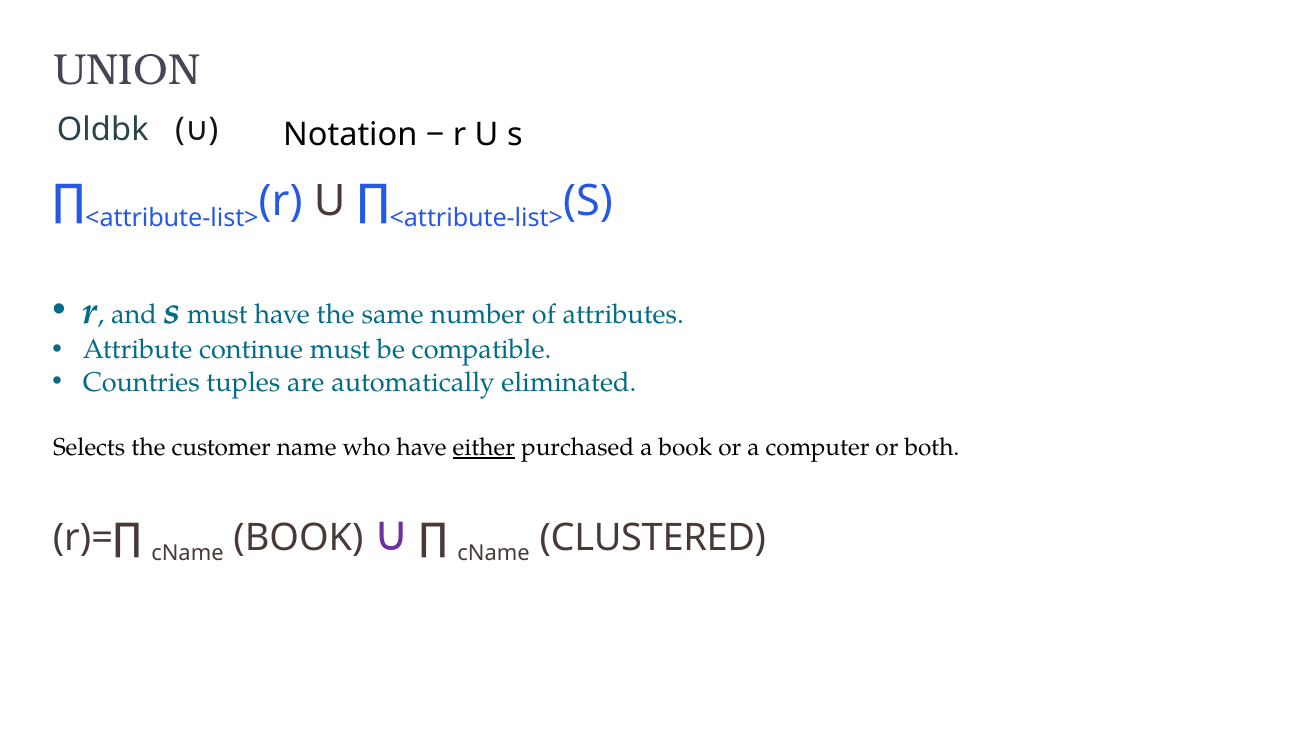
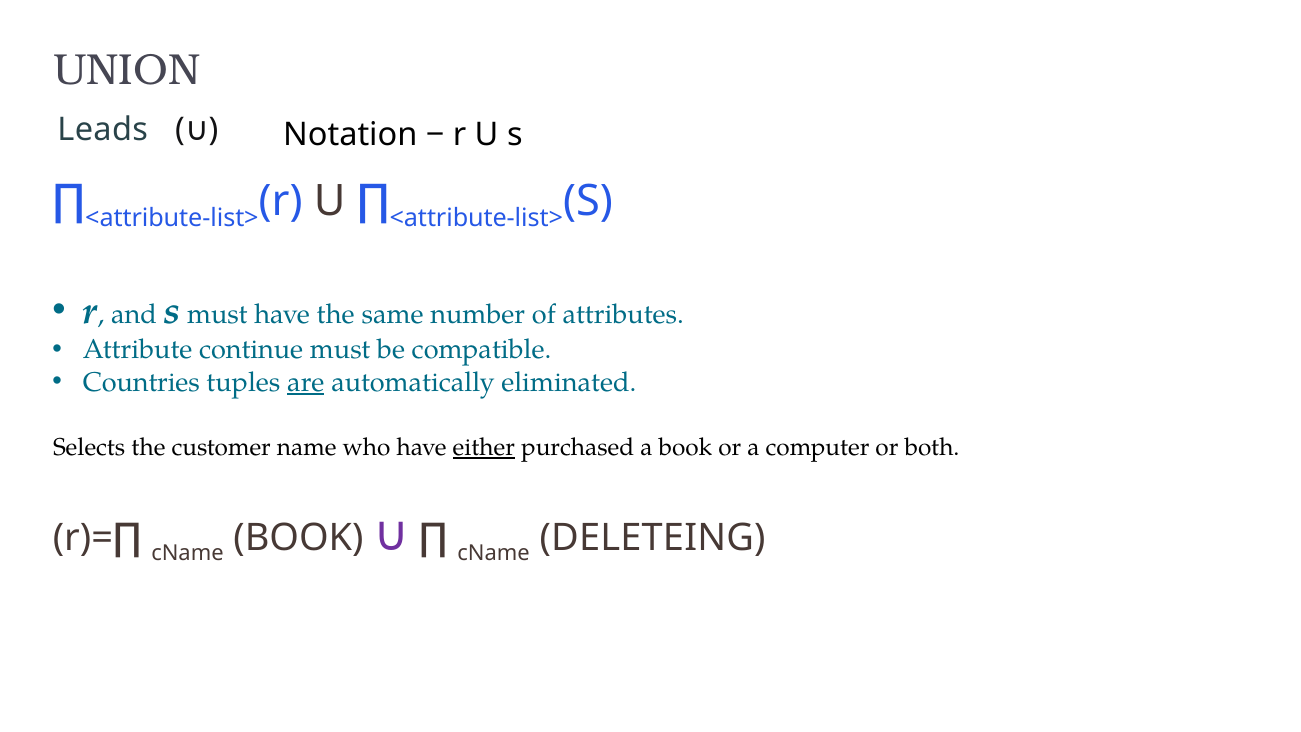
Oldbk: Oldbk -> Leads (103, 130)
are underline: none -> present (306, 382)
CLUSTERED: CLUSTERED -> DELETEING (653, 538)
